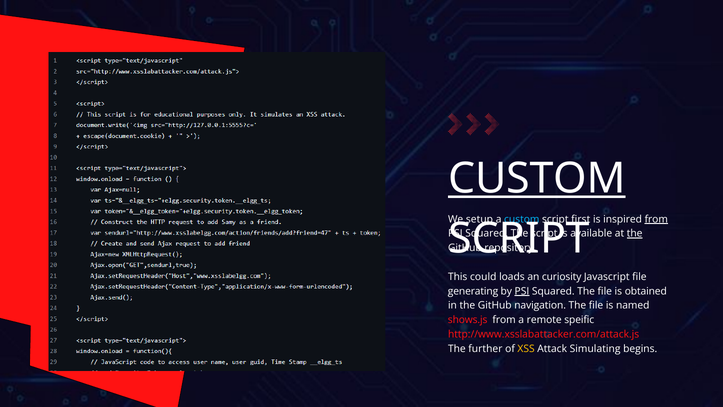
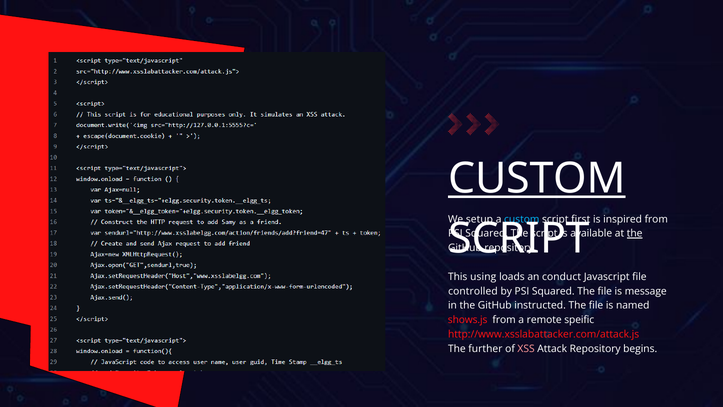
from underline: present -> none (656, 219)
could: could -> using (483, 277)
curiosity: curiosity -> conduct (562, 277)
generating: generating -> controlled (473, 291)
PSI underline: present -> none (522, 291)
obtained: obtained -> message (646, 291)
navigation: navigation -> instructed (540, 305)
XSS colour: yellow -> pink (526, 348)
Attack Simulating: Simulating -> Repository (595, 348)
